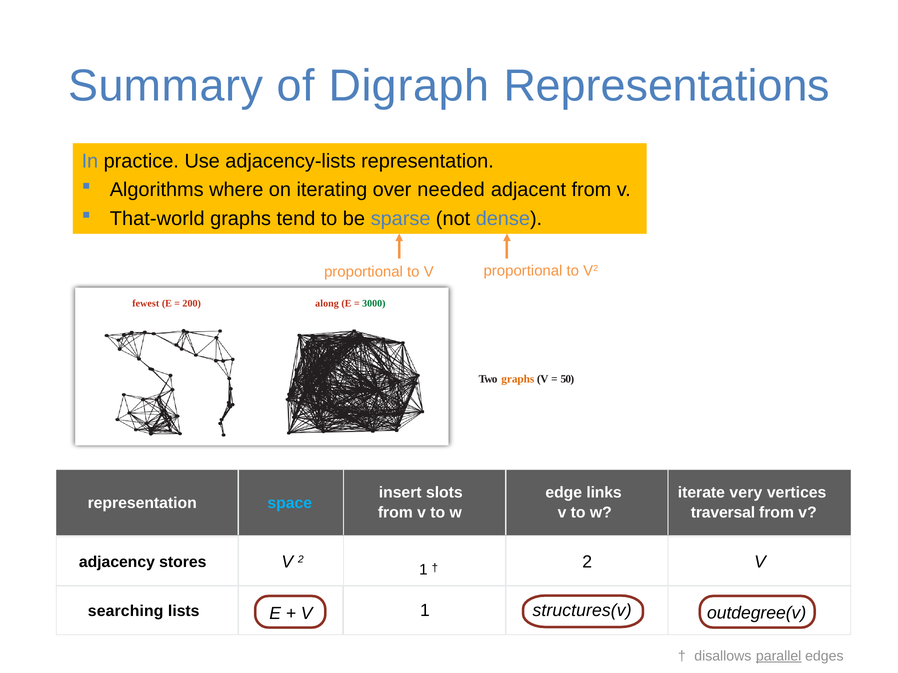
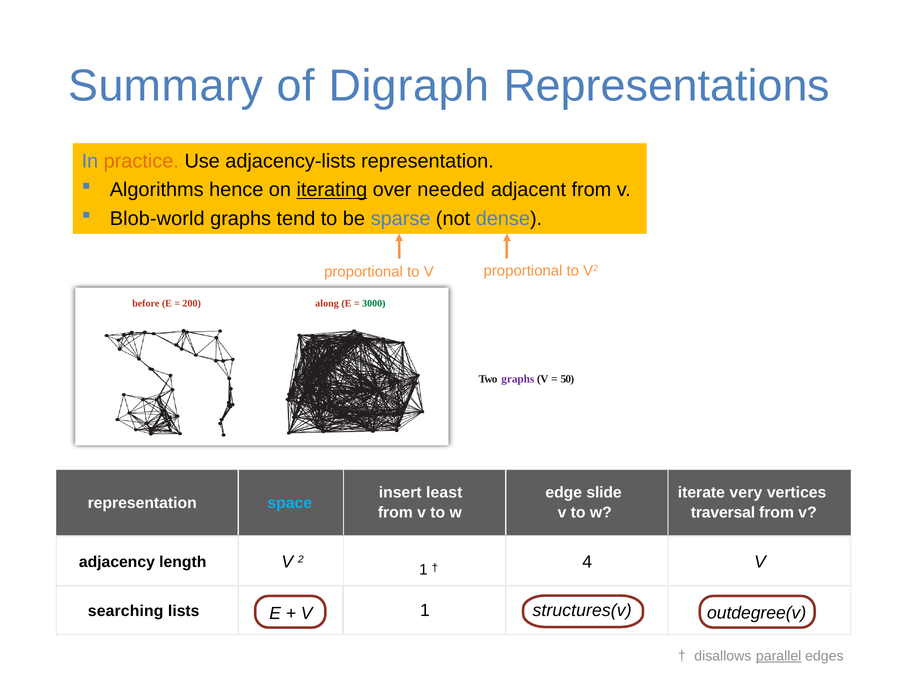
practice colour: black -> orange (141, 161)
where: where -> hence (236, 190)
iterating underline: none -> present (332, 190)
That-world: That-world -> Blob-world (157, 219)
fewest: fewest -> before (146, 304)
graphs colour: orange -> purple (518, 380)
slots: slots -> least (444, 493)
links: links -> slide (604, 493)
stores: stores -> length (183, 562)
2: 2 -> 4 (587, 563)
